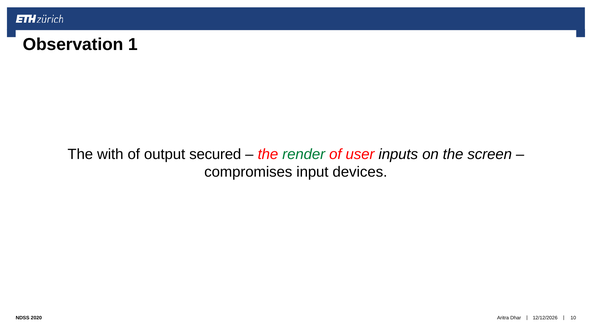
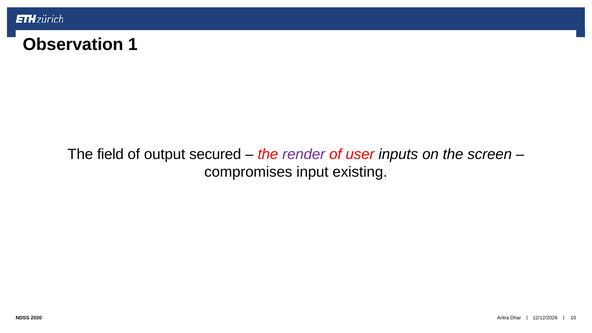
with: with -> field (110, 154)
render colour: green -> purple (304, 154)
devices: devices -> existing (360, 172)
